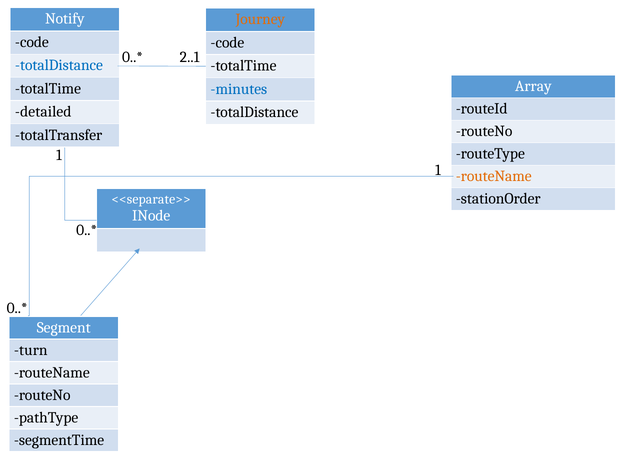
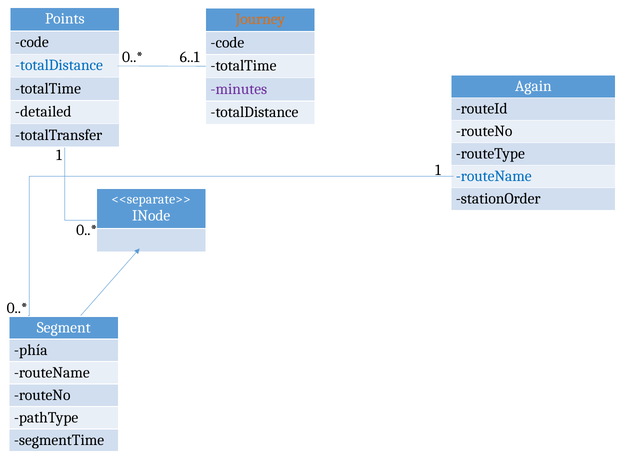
Notify: Notify -> Points (65, 19)
2..1: 2..1 -> 6..1 (190, 57)
Array: Array -> Again (533, 86)
minutes colour: blue -> purple (239, 89)
routeName colour: orange -> blue (494, 176)
turn: turn -> phía (31, 350)
